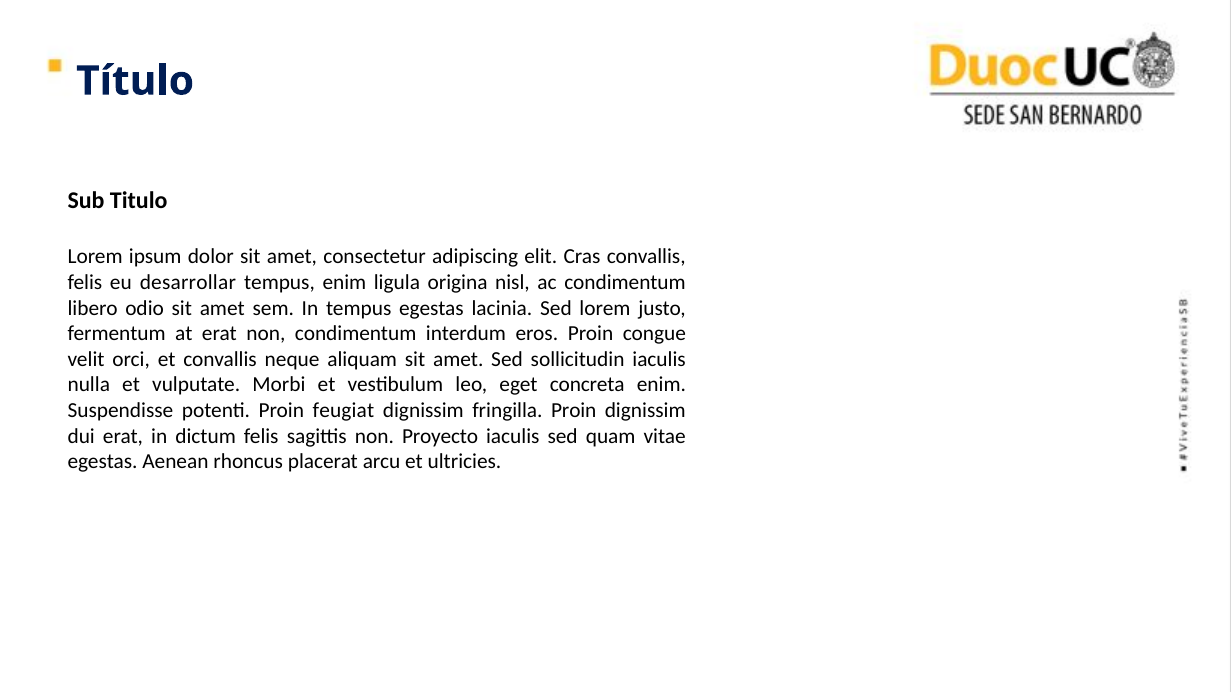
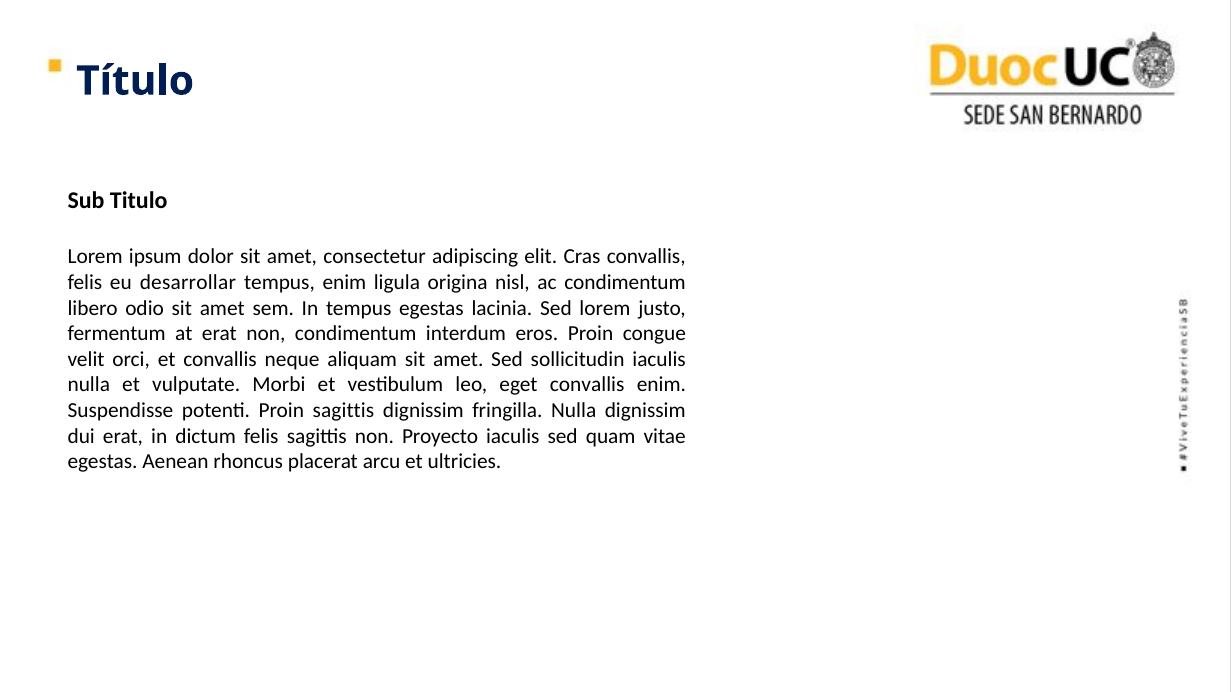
eget concreta: concreta -> convallis (587, 385)
Proin feugiat: feugiat -> sagittis (343, 411)
fringilla Proin: Proin -> Nulla (574, 411)
